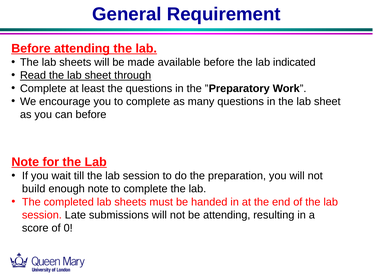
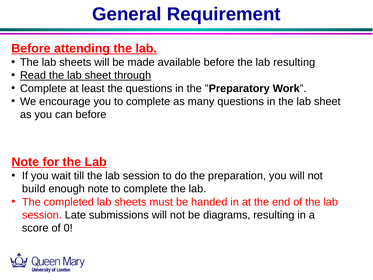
lab indicated: indicated -> resulting (294, 62)
be attending: attending -> diagrams (227, 215)
